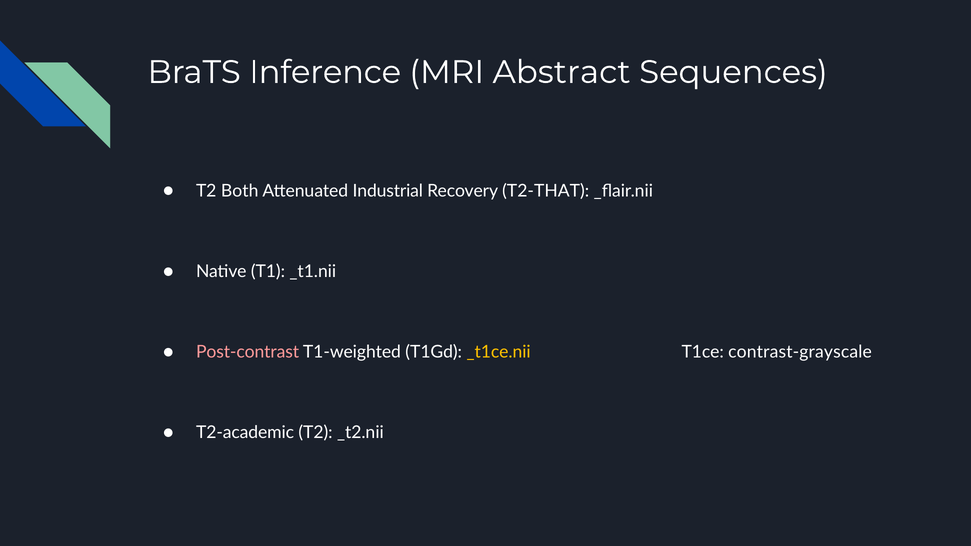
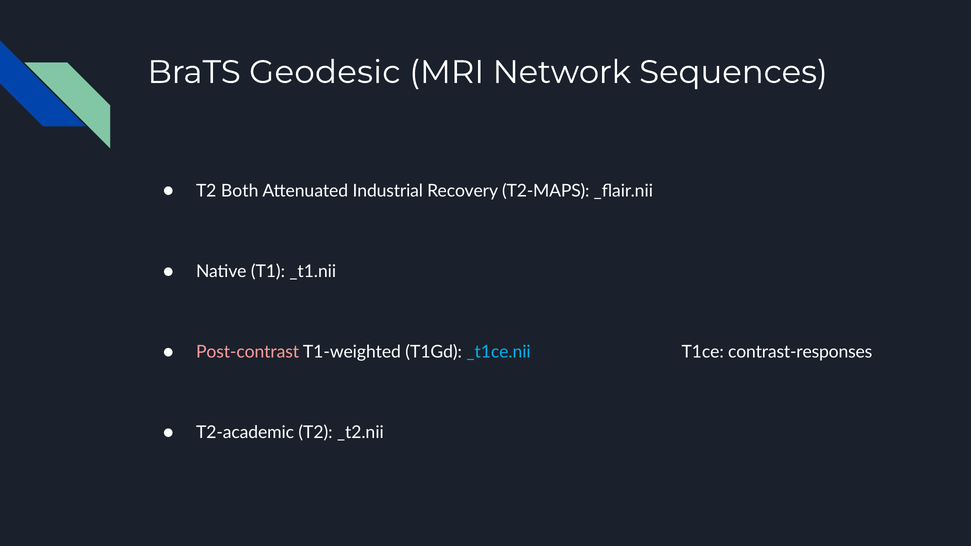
Inference: Inference -> Geodesic (325, 72)
Abstract: Abstract -> Network (562, 72)
T2-THAT: T2-THAT -> T2-MAPS (546, 191)
_t1ce.nii colour: yellow -> light blue (499, 352)
contrast-grayscale: contrast-grayscale -> contrast-responses (800, 352)
